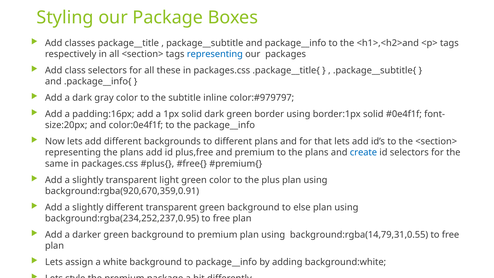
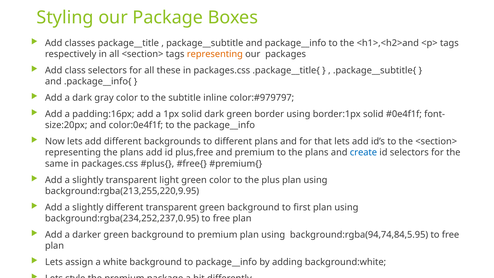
representing colour: blue -> orange (215, 54)
background:rgba(920,670,359,0.91: background:rgba(920,670,359,0.91 -> background:rgba(213,255,220,9.95 (122, 191)
else: else -> first (302, 207)
background:rgba(14,79,31,0.55: background:rgba(14,79,31,0.55 -> background:rgba(94,74,84,5.95 (359, 235)
